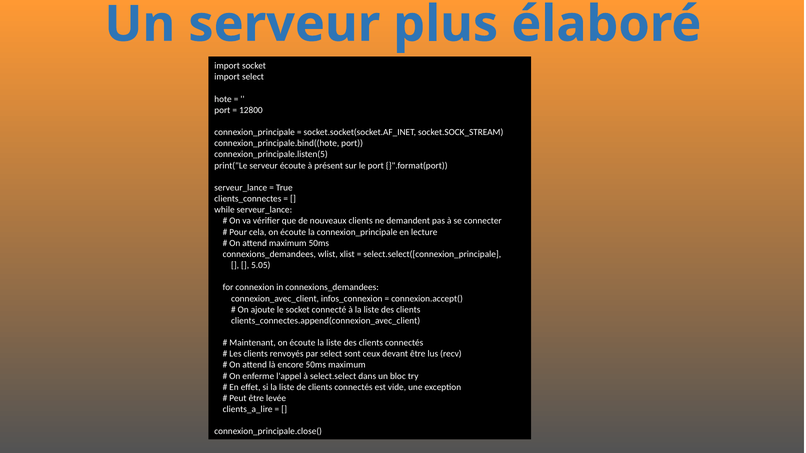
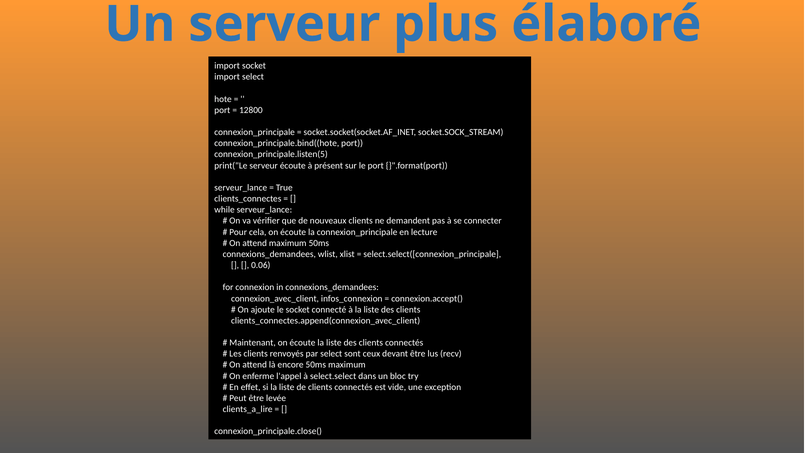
5.05: 5.05 -> 0.06 (261, 265)
